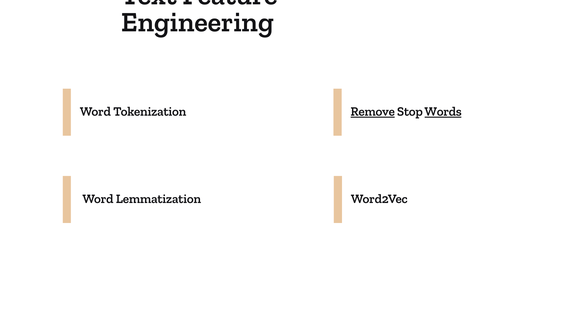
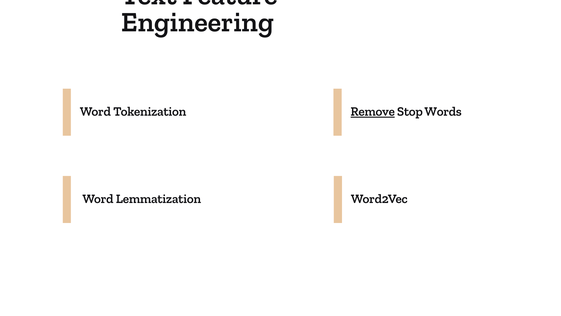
Words underline: present -> none (443, 111)
